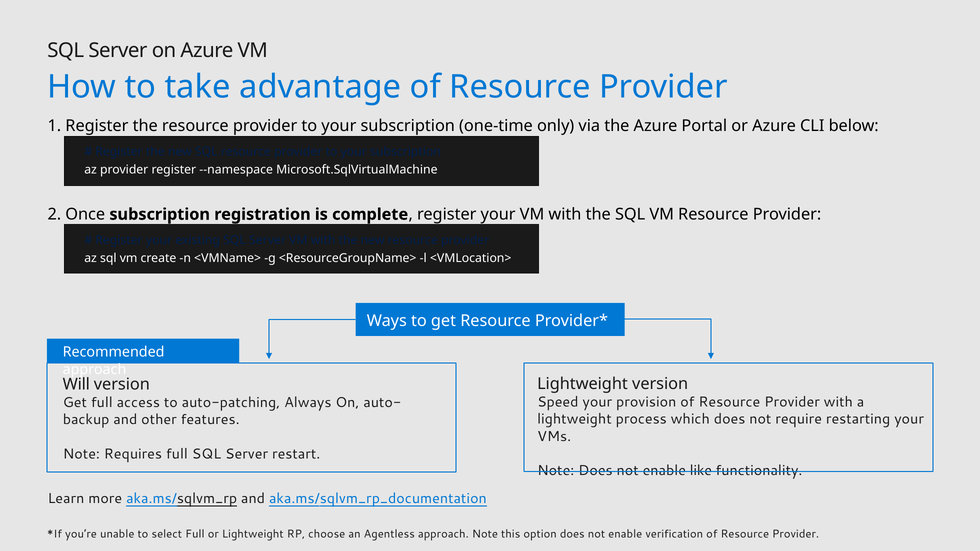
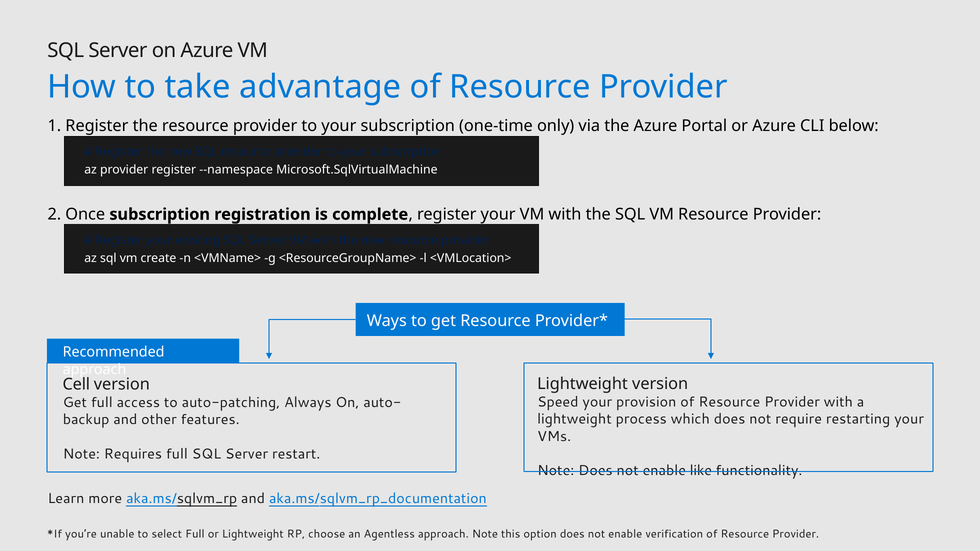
Will: Will -> Cell (76, 384)
